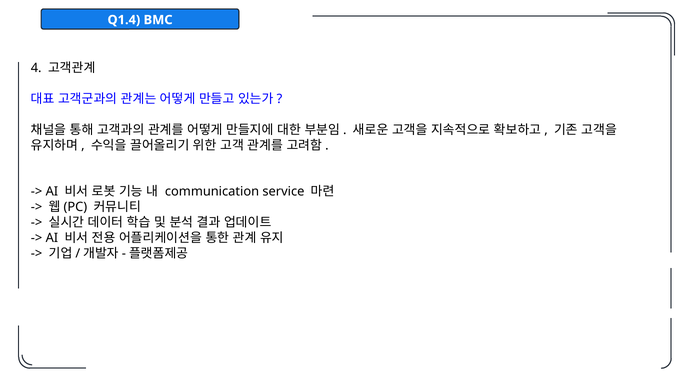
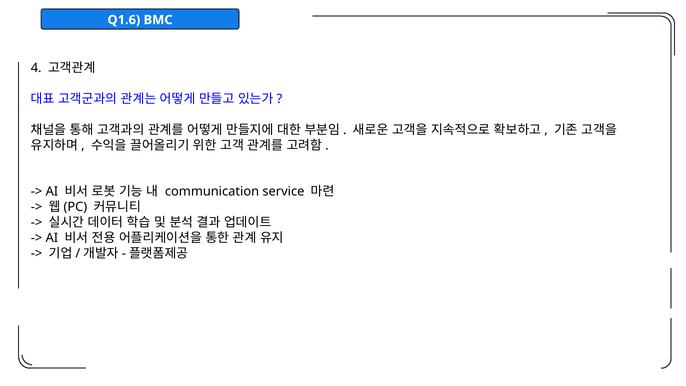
Q1.4: Q1.4 -> Q1.6 (124, 20)
